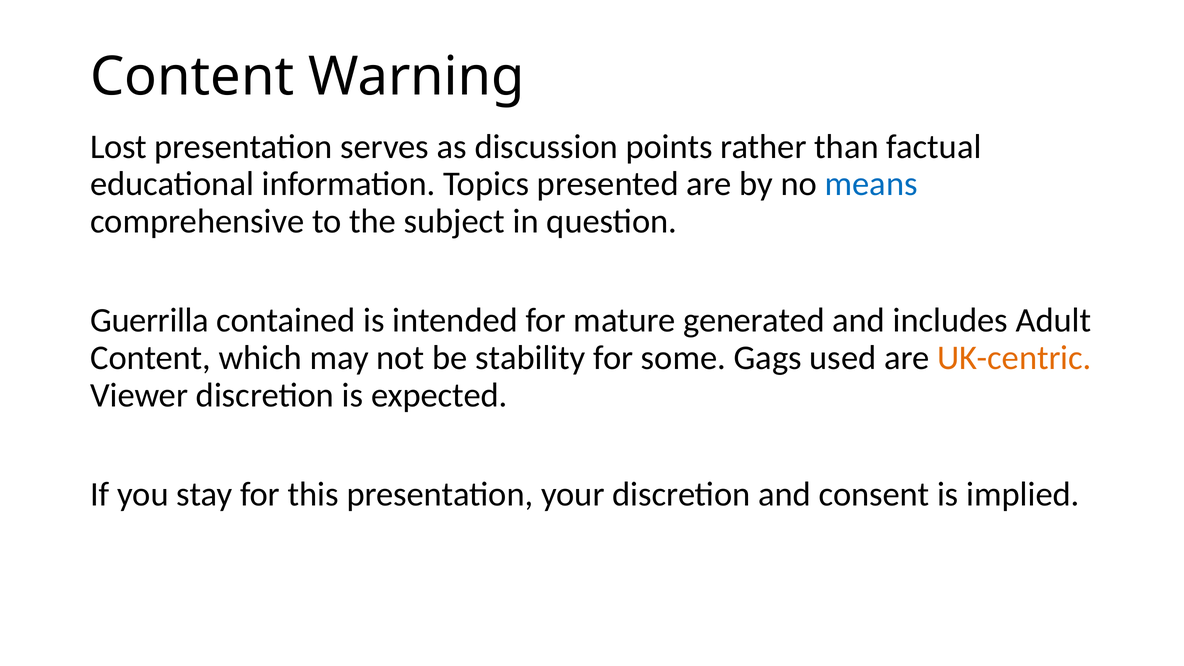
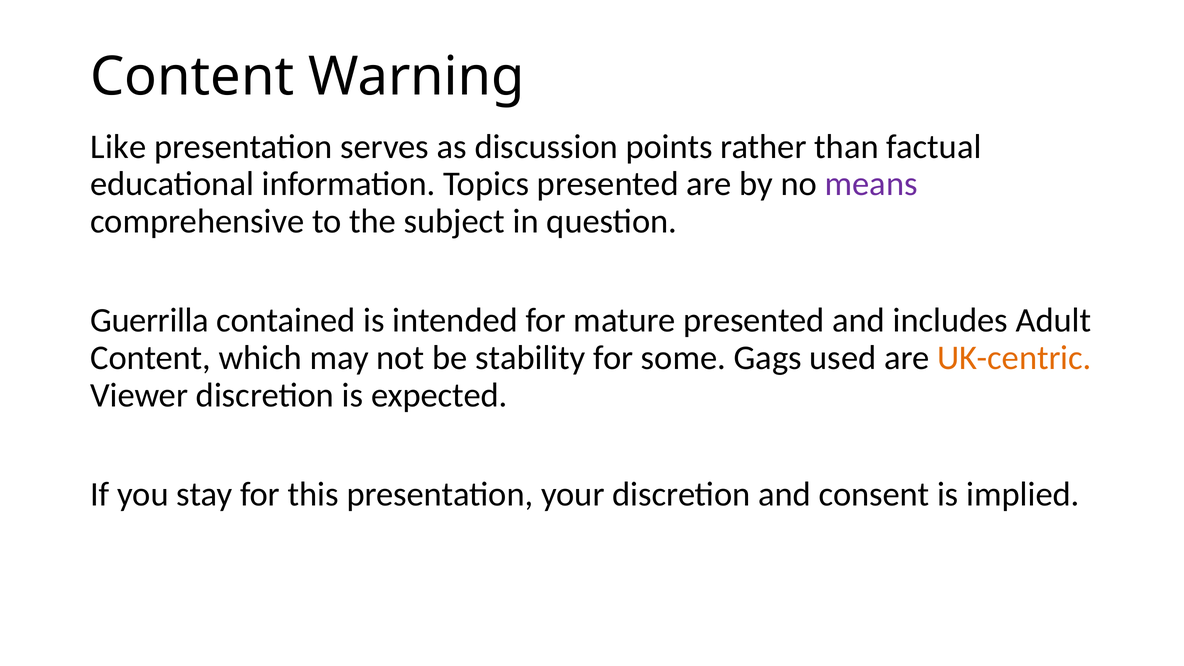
Lost: Lost -> Like (118, 147)
means colour: blue -> purple (871, 184)
mature generated: generated -> presented (754, 321)
